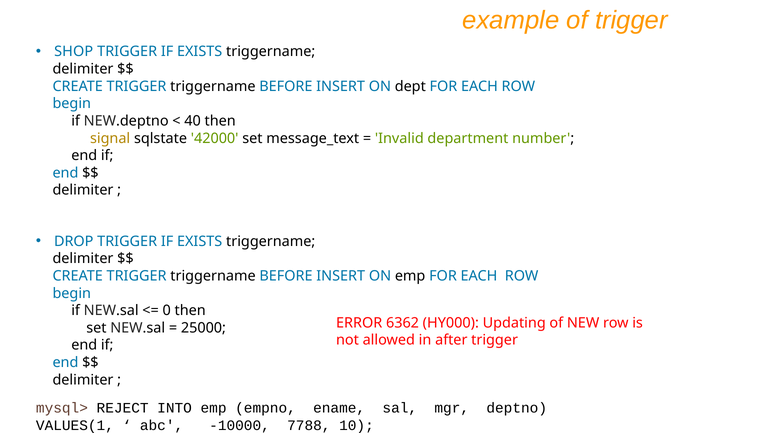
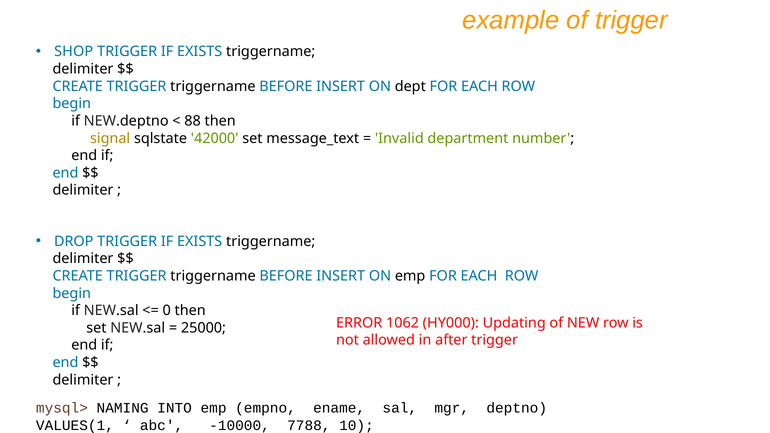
40: 40 -> 88 (193, 121)
6362: 6362 -> 1062 (403, 323)
REJECT: REJECT -> NAMING (123, 408)
